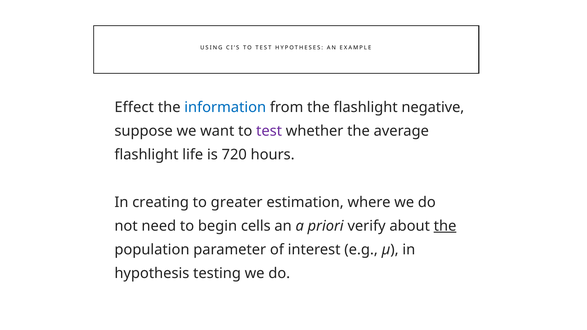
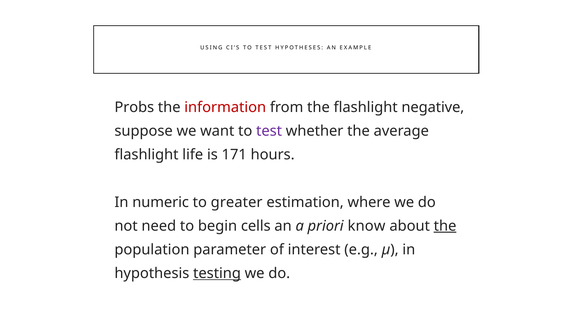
Effect: Effect -> Probs (134, 107)
information colour: blue -> red (225, 107)
720: 720 -> 171 (234, 155)
creating: creating -> numeric (161, 202)
verify: verify -> know (366, 226)
testing underline: none -> present (217, 274)
